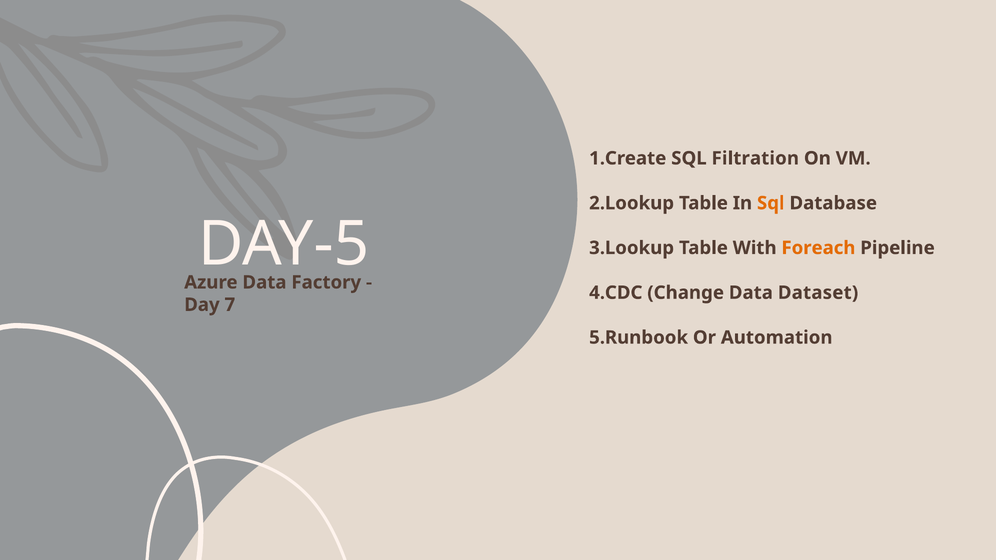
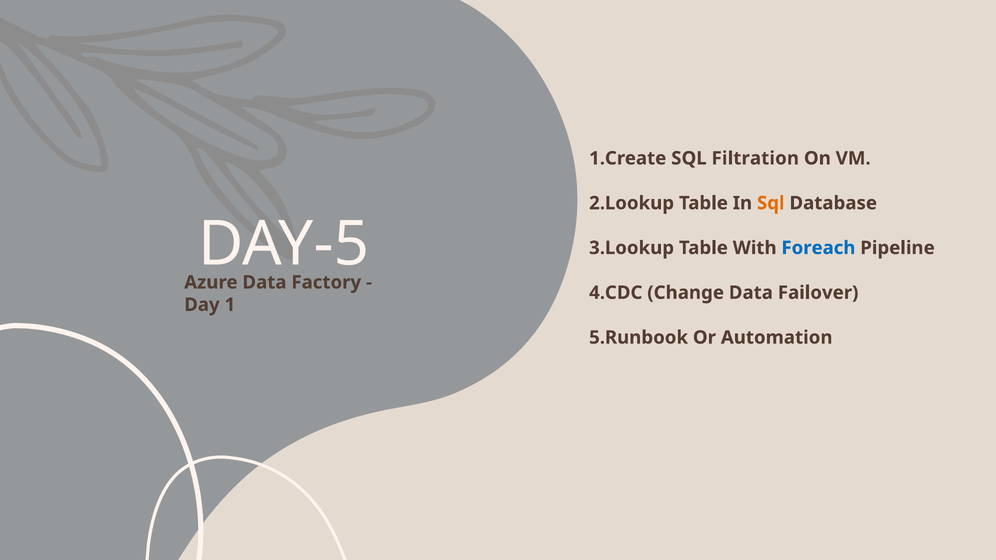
Foreach colour: orange -> blue (818, 248)
Dataset: Dataset -> Failover (818, 293)
7: 7 -> 1 (230, 305)
